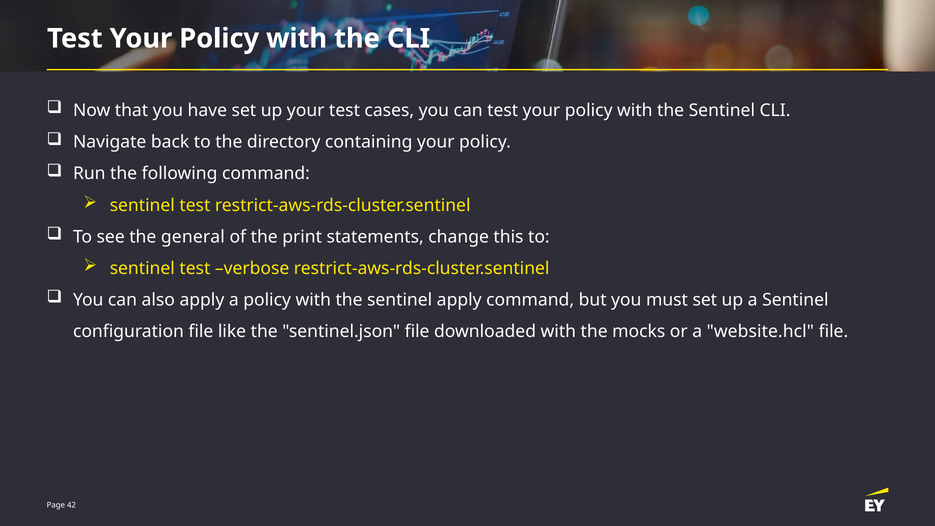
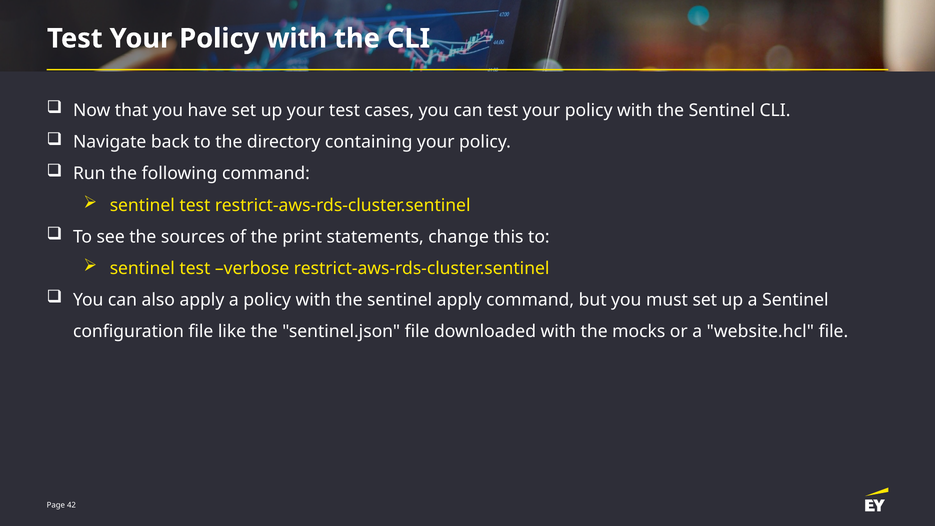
general: general -> sources (193, 237)
